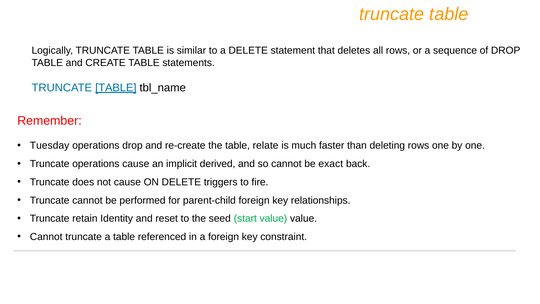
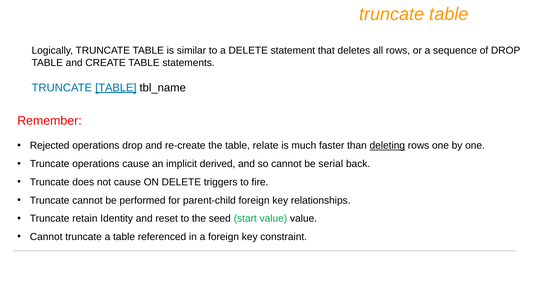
Tuesday: Tuesday -> Rejected (50, 146)
deleting underline: none -> present (387, 146)
exact: exact -> serial (331, 164)
